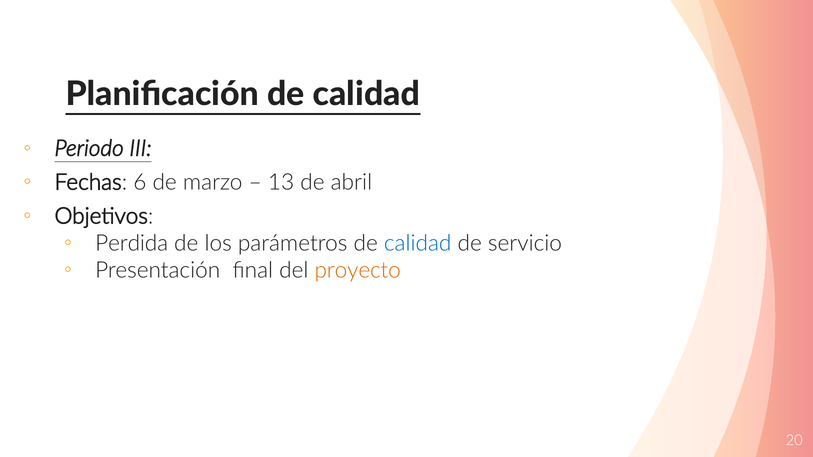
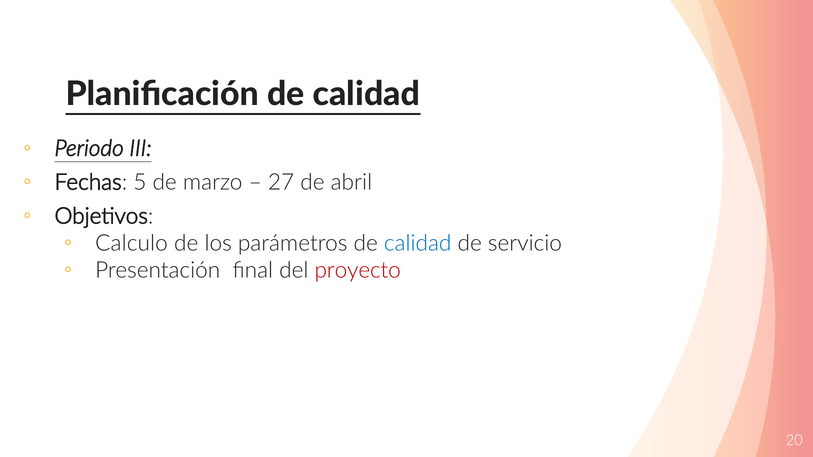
6: 6 -> 5 (140, 182)
13: 13 -> 27 (281, 182)
Perdida: Perdida -> Calculo (132, 243)
proyecto colour: orange -> red (358, 270)
